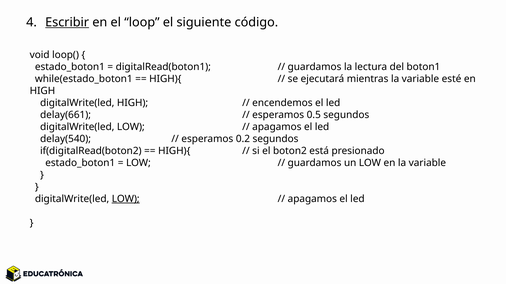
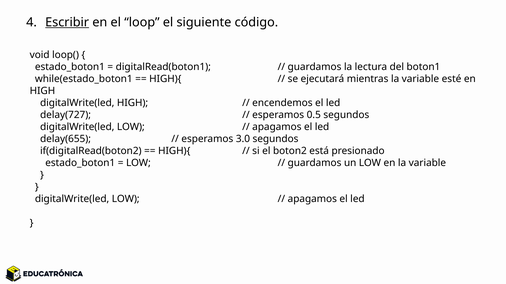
delay(661: delay(661 -> delay(727 (66, 115)
delay(540: delay(540 -> delay(655 (66, 139)
0.2: 0.2 -> 3.0 (243, 139)
LOW underline: present -> none (126, 199)
